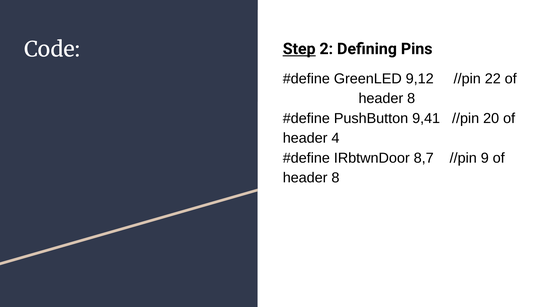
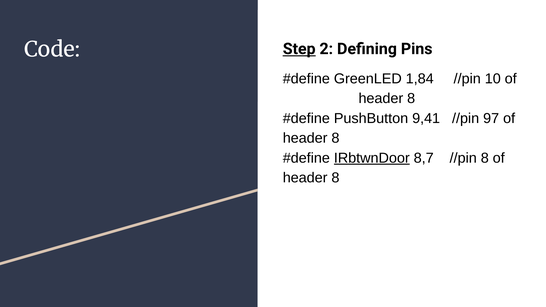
9,12: 9,12 -> 1,84 (420, 79)
22: 22 -> 10 (493, 79)
20: 20 -> 97 (491, 118)
4: 4 -> 8 (335, 138)
IRbtwnDoor underline: none -> present (372, 158)
//pin 9: 9 -> 8 (485, 158)
